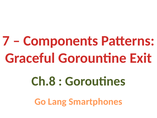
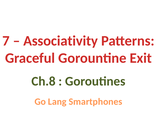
Components: Components -> Associativity (61, 41)
